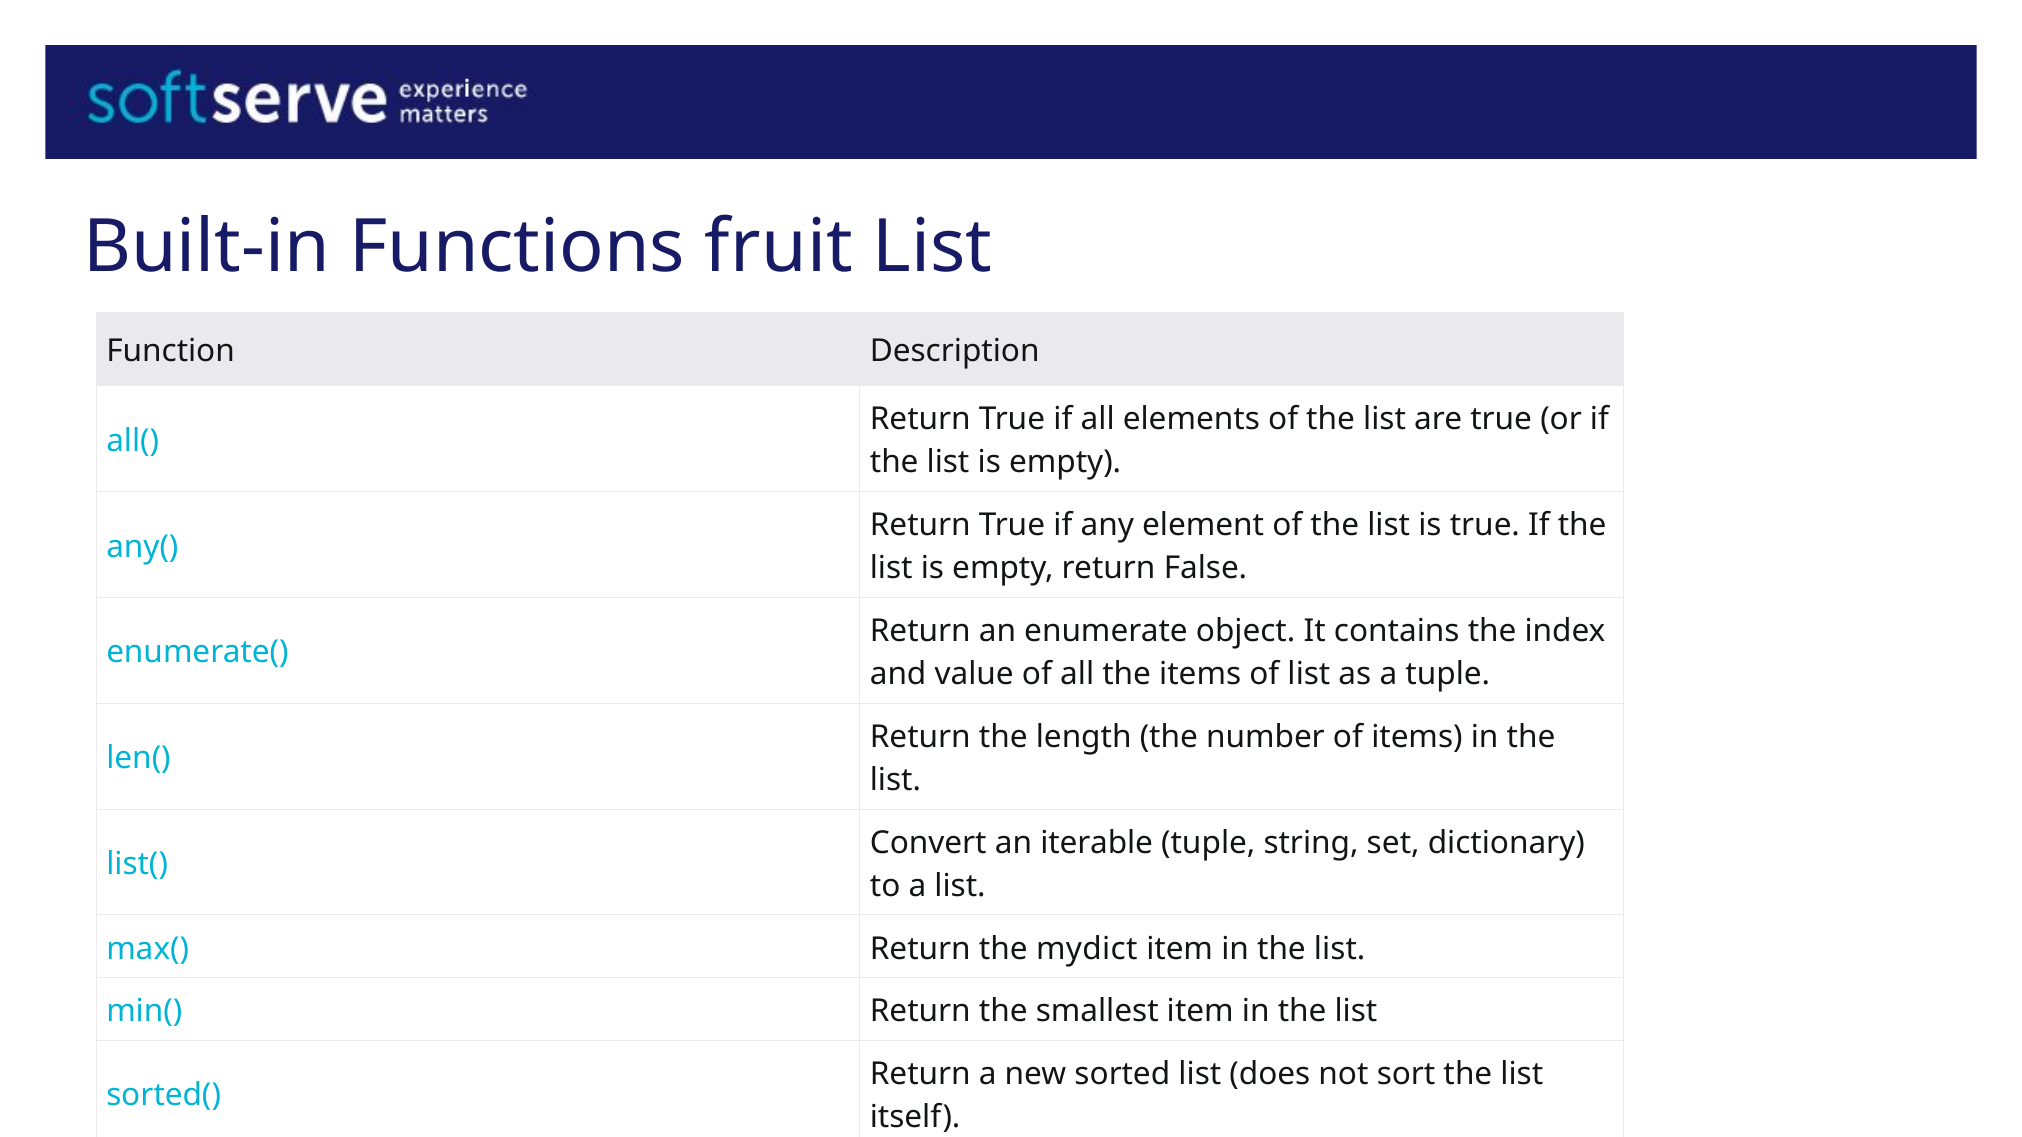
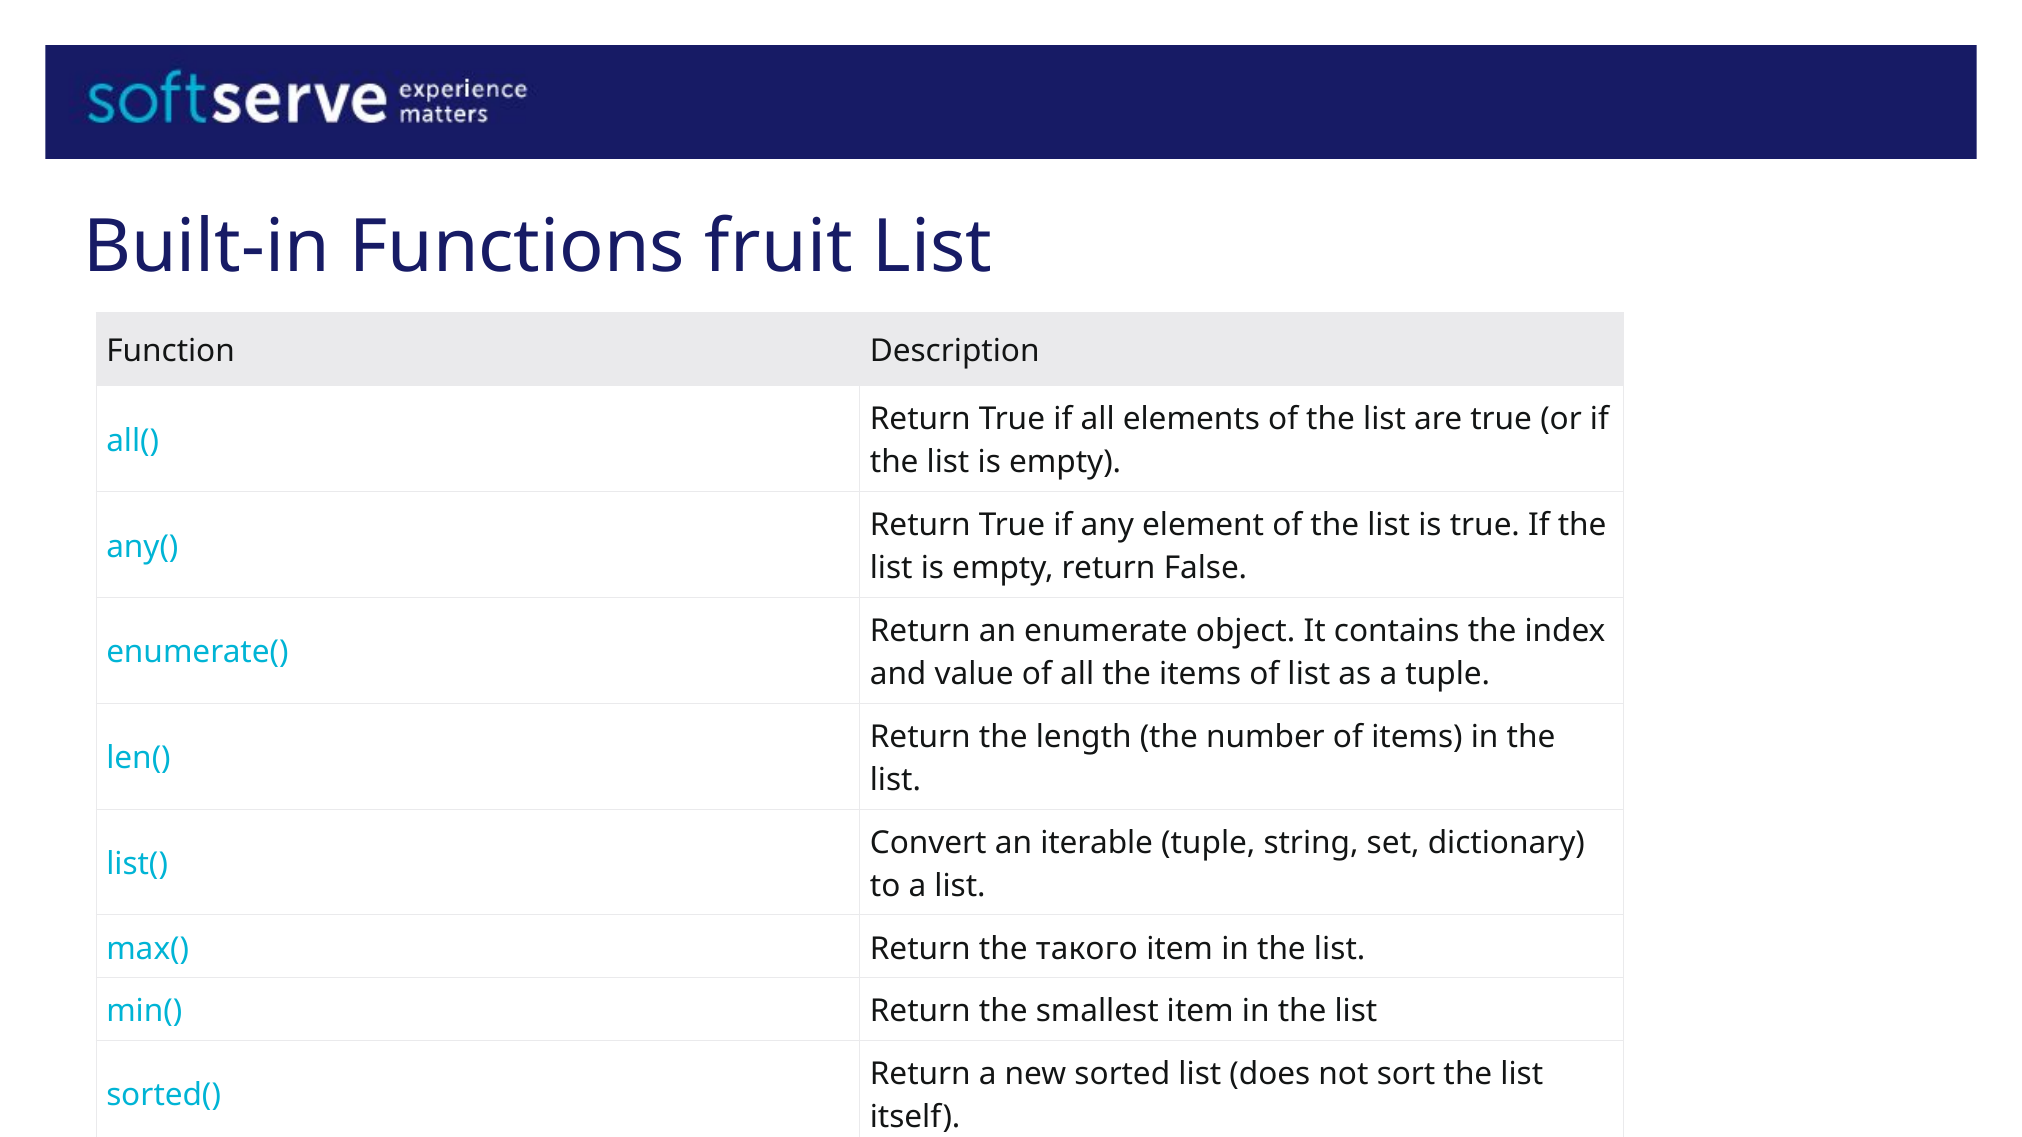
mydict: mydict -> такого (1087, 949)
